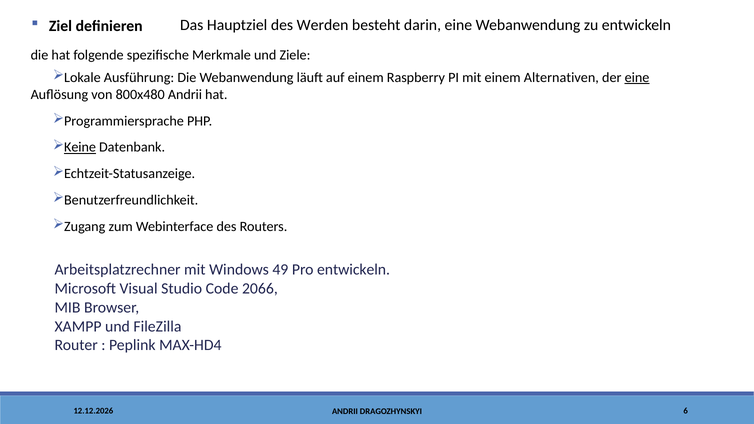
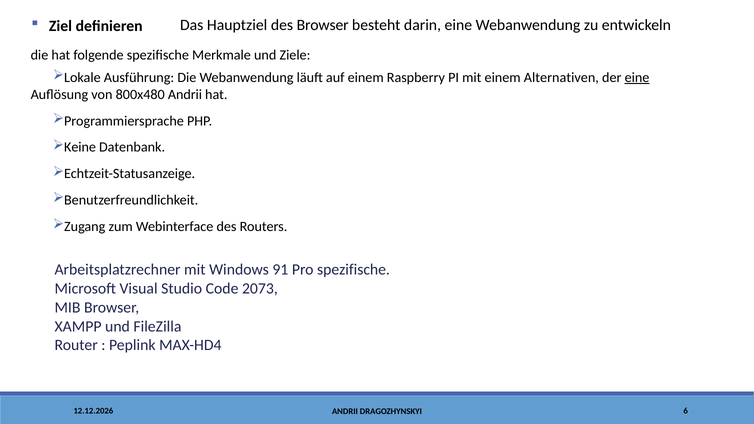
des Werden: Werden -> Browser (323, 25)
Keine underline: present -> none (80, 147)
49: 49 -> 91 (280, 270)
Pro entwickeln: entwickeln -> spezifische (354, 270)
2066: 2066 -> 2073 (260, 289)
